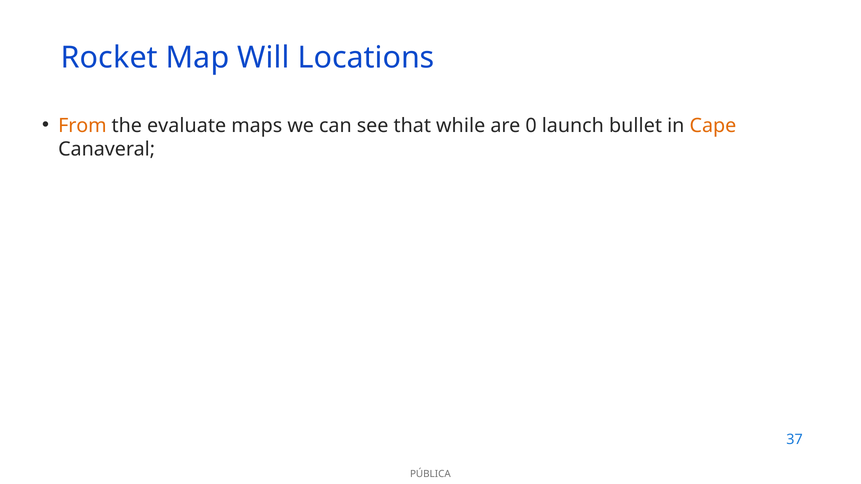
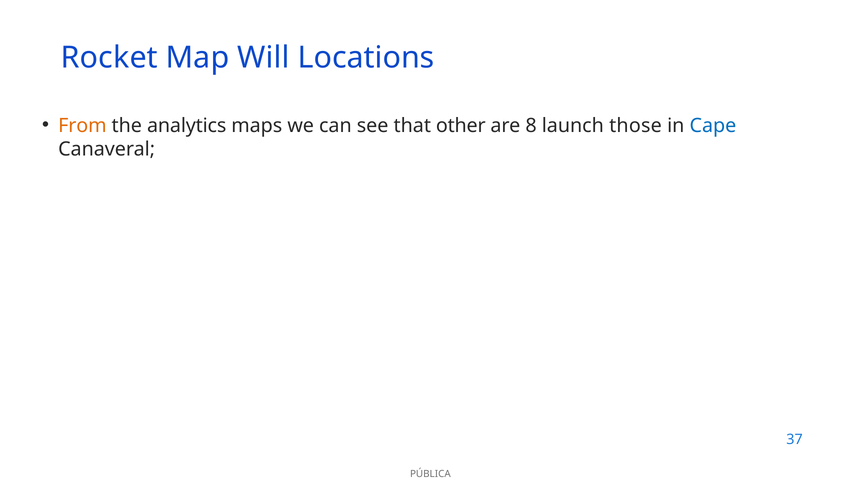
evaluate: evaluate -> analytics (187, 126)
while: while -> other (461, 126)
0: 0 -> 8 (531, 126)
bullet: bullet -> those (635, 126)
Cape colour: orange -> blue (713, 126)
